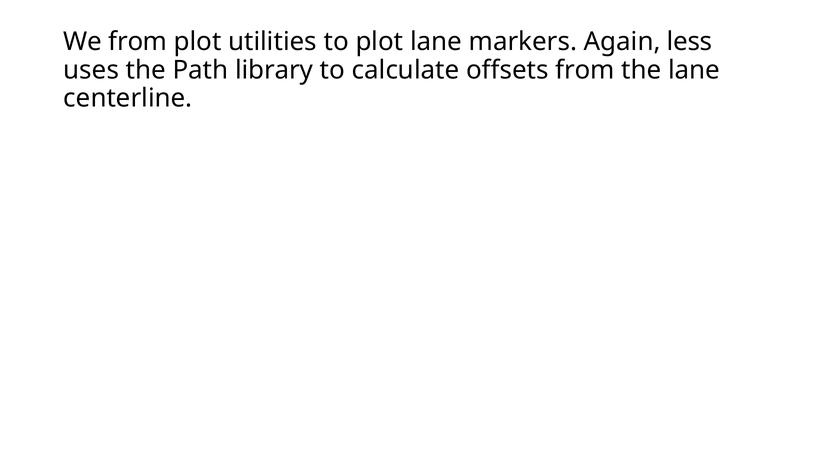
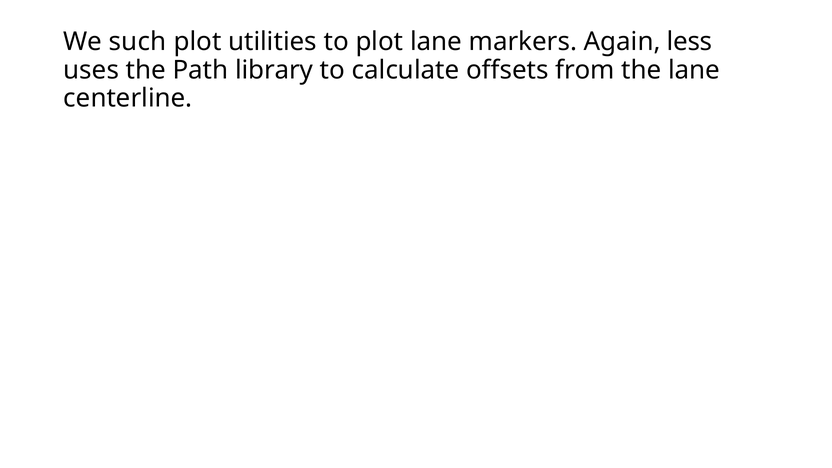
We from: from -> such (138, 42)
